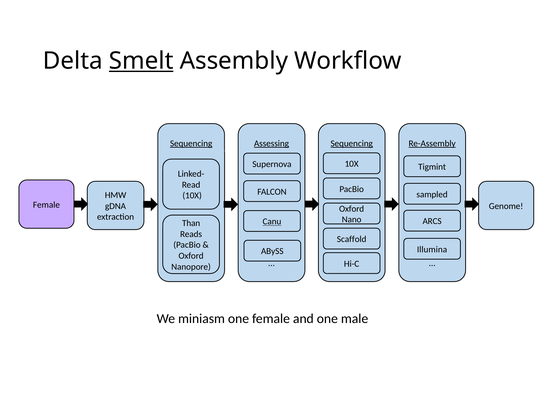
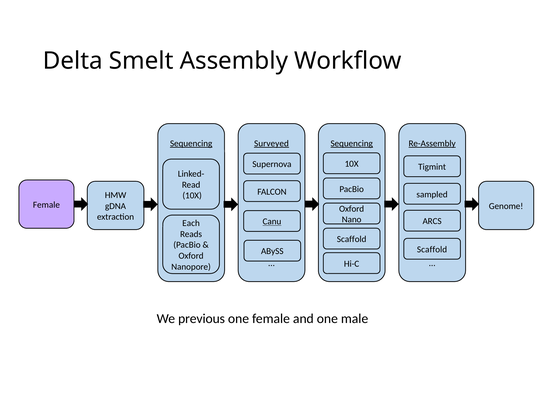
Smelt underline: present -> none (141, 61)
Assessing: Assessing -> Surveyed (271, 143)
Than: Than -> Each (191, 223)
Illumina: Illumina -> Scaffold (432, 249)
miniasm: miniasm -> previous (202, 319)
